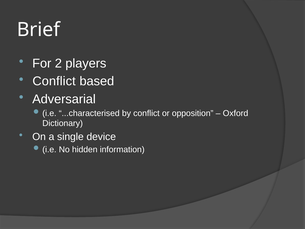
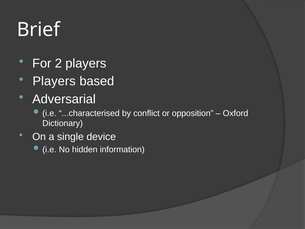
Conflict: Conflict -> Players (54, 81)
